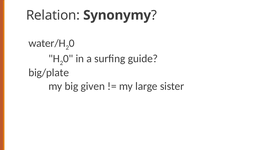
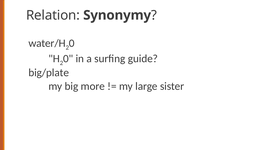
given: given -> more (93, 86)
